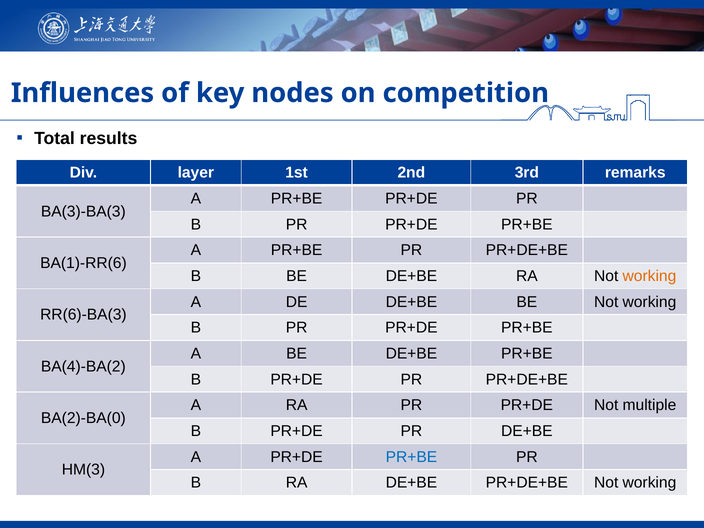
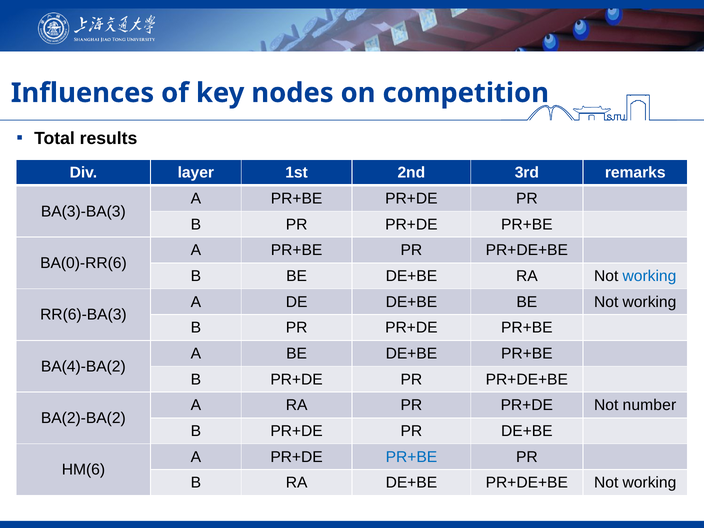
BA(1)-RR(6: BA(1)-RR(6 -> BA(0)-RR(6 (83, 263)
working colour: orange -> blue (649, 276)
multiple: multiple -> number (649, 405)
BA(2)-BA(0: BA(2)-BA(0 -> BA(2)-BA(2 (83, 418)
HM(3: HM(3 -> HM(6 (83, 470)
